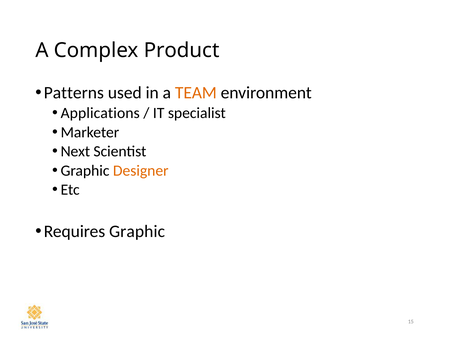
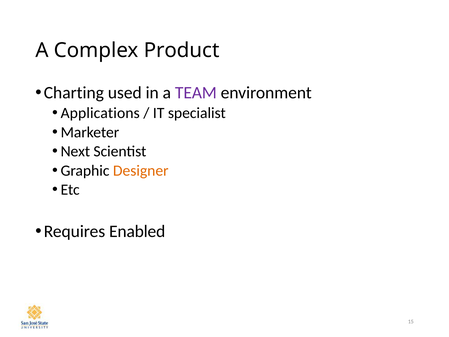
Patterns: Patterns -> Charting (74, 93)
TEAM colour: orange -> purple (196, 93)
Requires Graphic: Graphic -> Enabled (137, 231)
